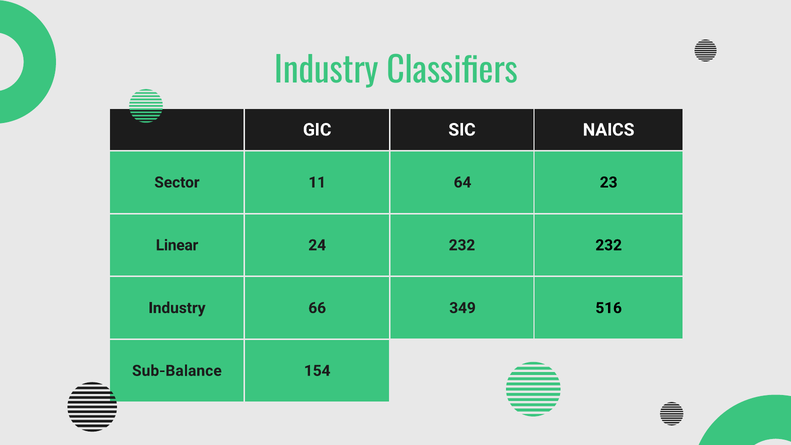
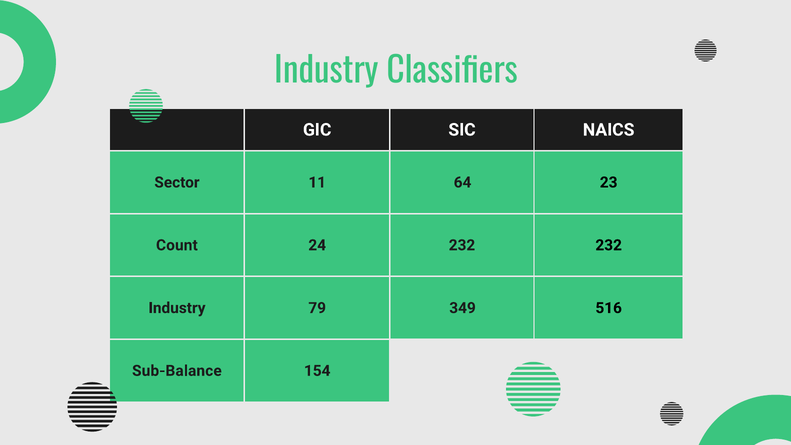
Linear: Linear -> Count (177, 245)
66: 66 -> 79 (317, 308)
